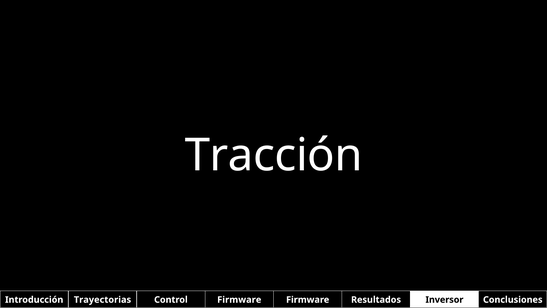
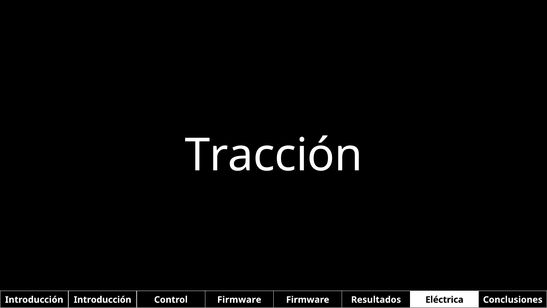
Introducción Trayectorias: Trayectorias -> Introducción (103, 299)
Inversor: Inversor -> Eléctrica (444, 299)
